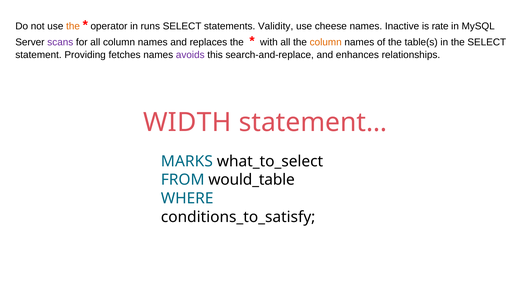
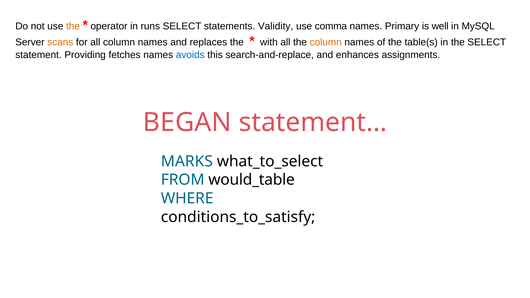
cheese: cheese -> comma (331, 26)
Inactive: Inactive -> Primary (402, 26)
rate: rate -> well (440, 26)
scans colour: purple -> orange (60, 42)
avoids colour: purple -> blue (190, 55)
relationships: relationships -> assignments (411, 55)
WIDTH: WIDTH -> BEGAN (187, 122)
